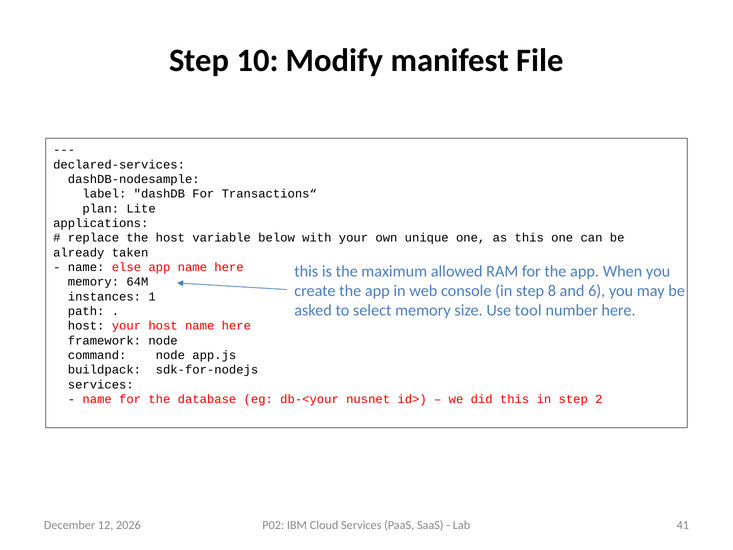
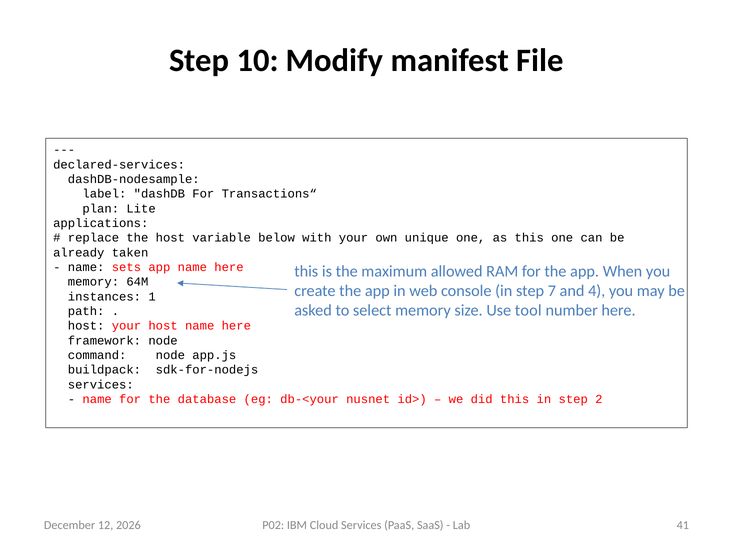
else: else -> sets (126, 267)
8: 8 -> 7 (552, 291)
6: 6 -> 4 (597, 291)
